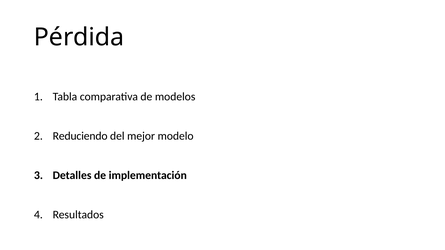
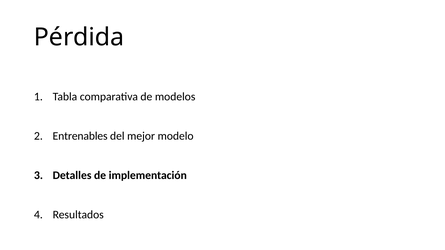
Reduciendo: Reduciendo -> Entrenables (80, 136)
